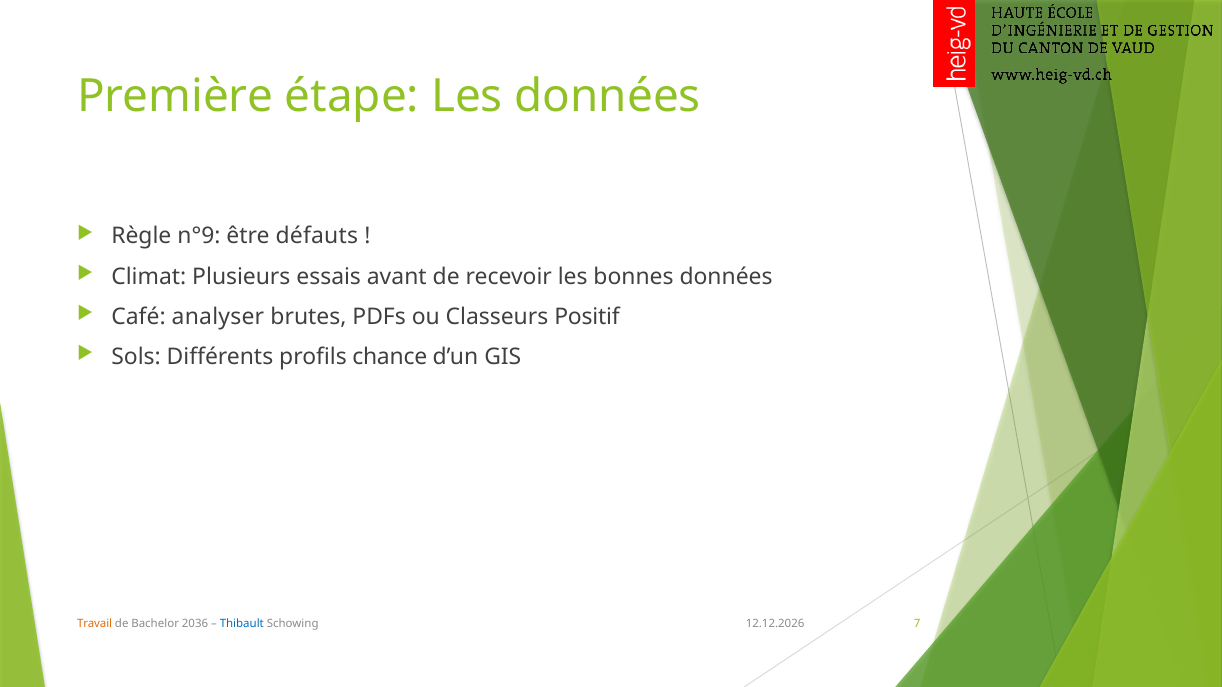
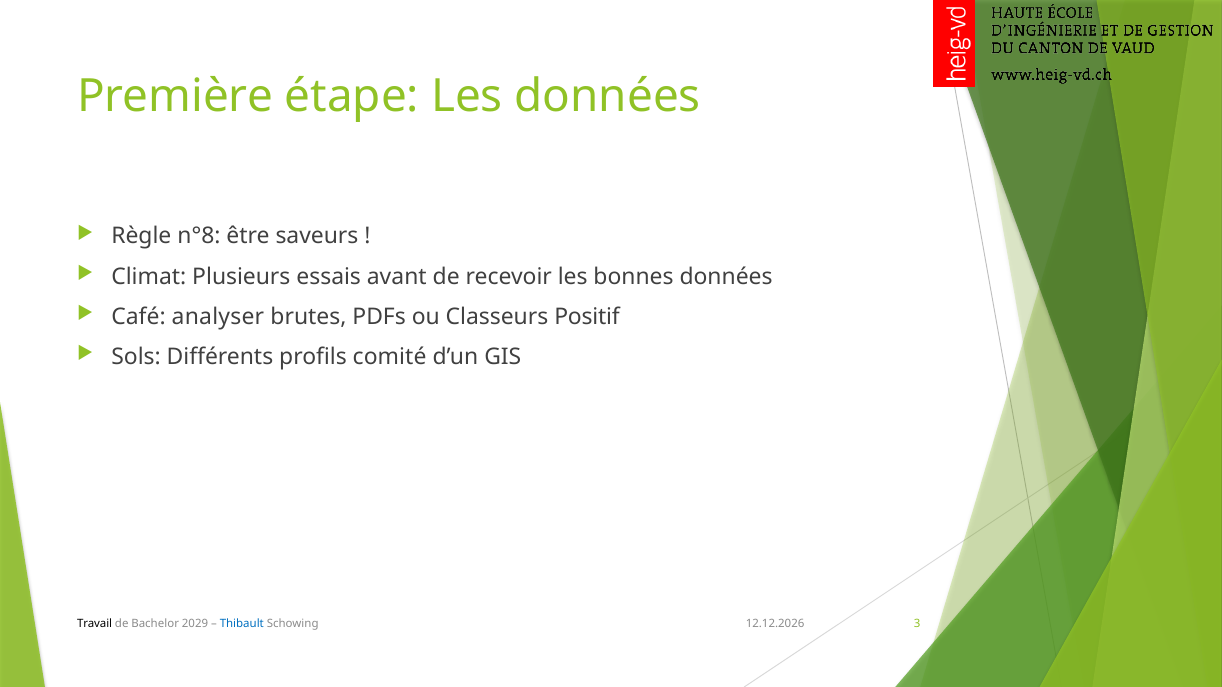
n°9: n°9 -> n°8 (199, 236)
défauts: défauts -> saveurs (317, 236)
chance: chance -> comité (390, 357)
Travail colour: orange -> black (95, 624)
2036: 2036 -> 2029 (195, 624)
7: 7 -> 3 (917, 624)
